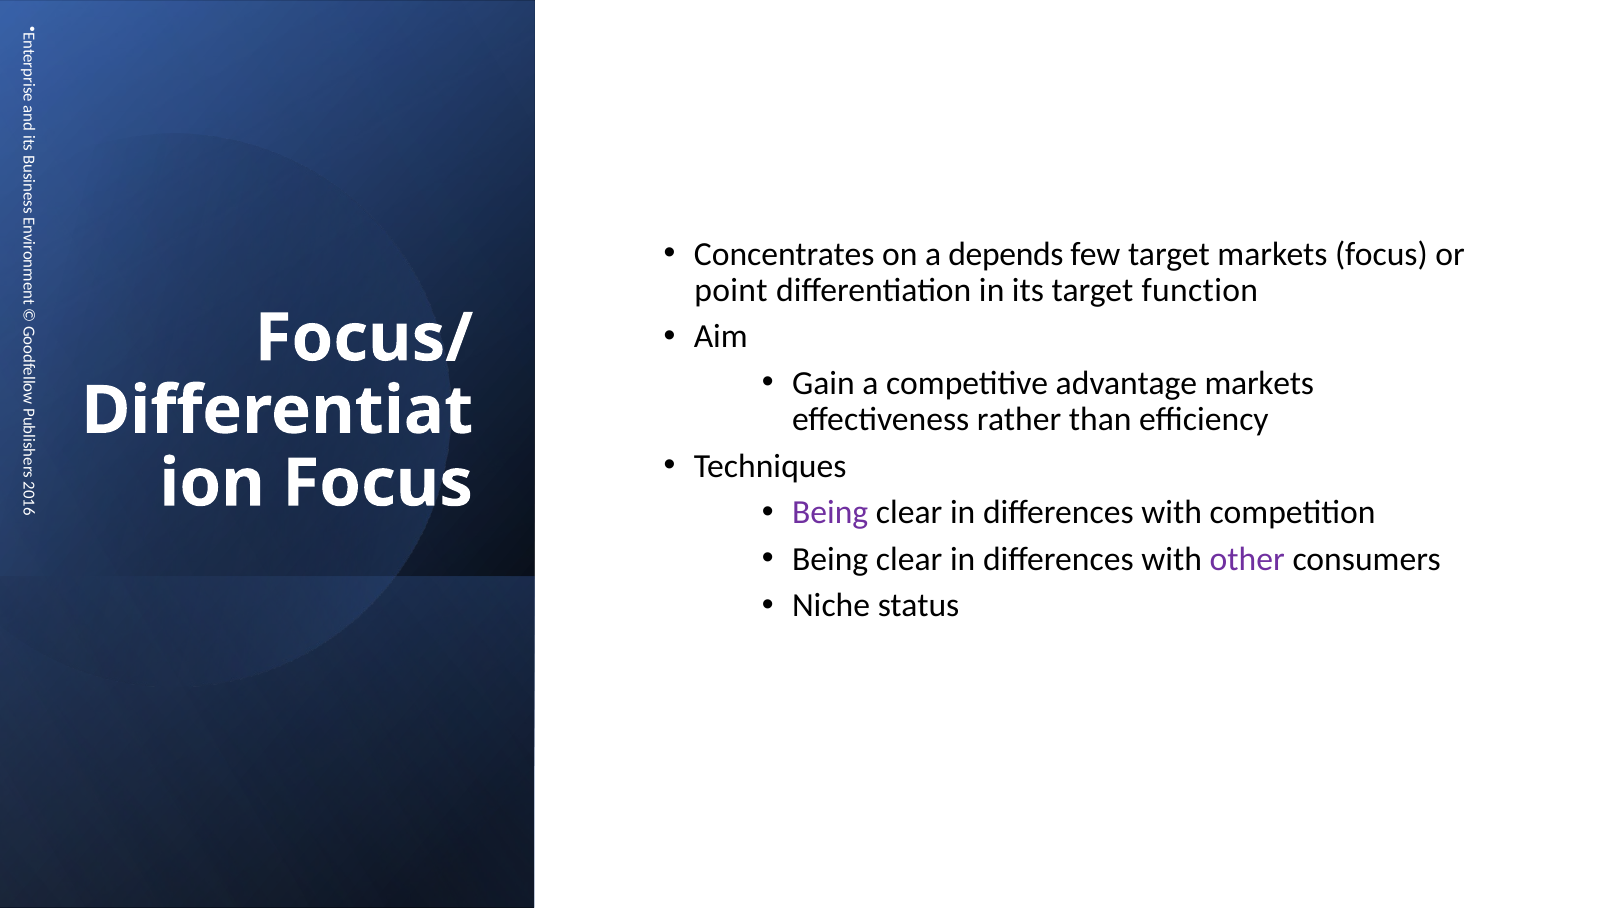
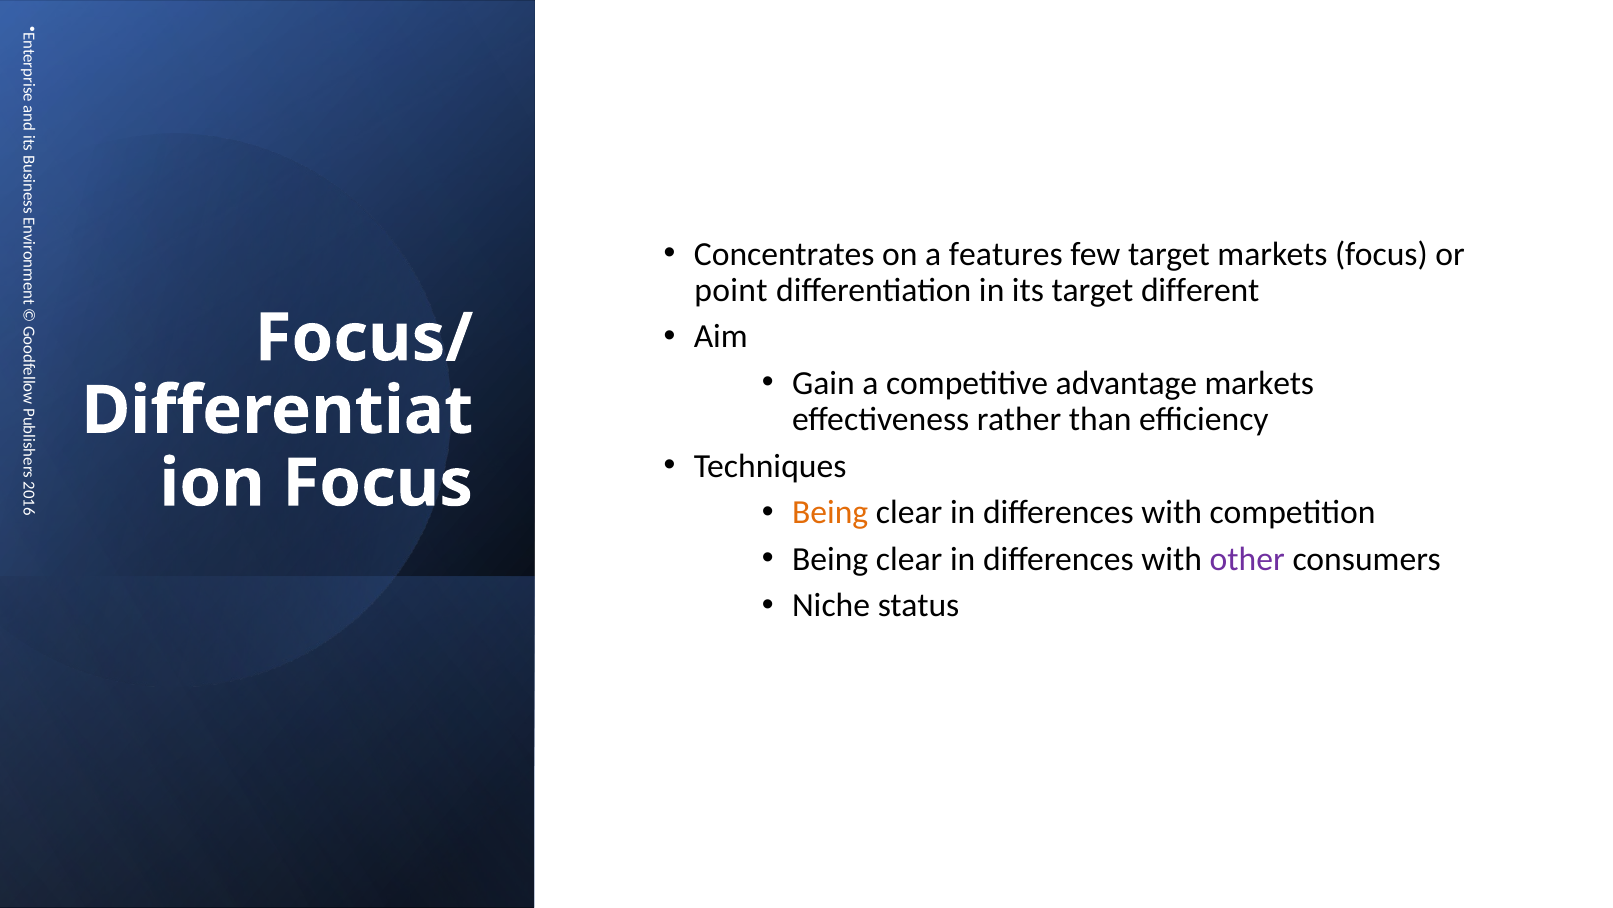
depends: depends -> features (1006, 254)
function: function -> different (1200, 290)
Being colour: purple -> orange (830, 512)
